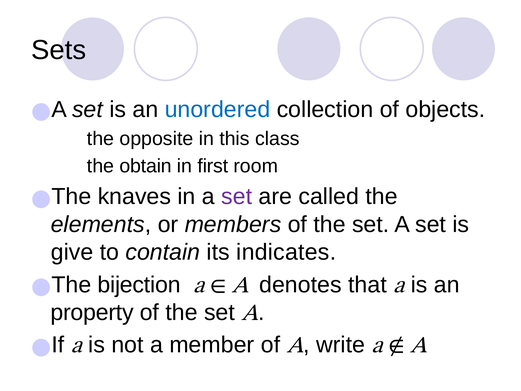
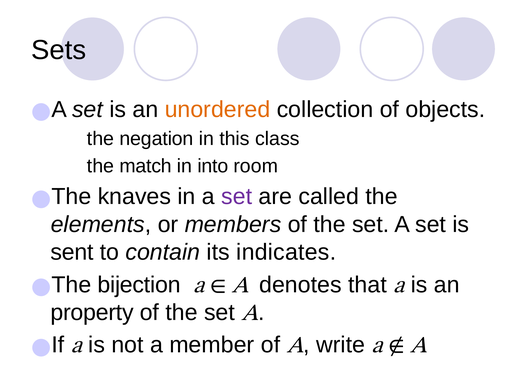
unordered colour: blue -> orange (217, 109)
opposite: opposite -> negation (156, 139)
obtain: obtain -> match (146, 166)
first: first -> into (213, 166)
give: give -> sent (72, 252)
